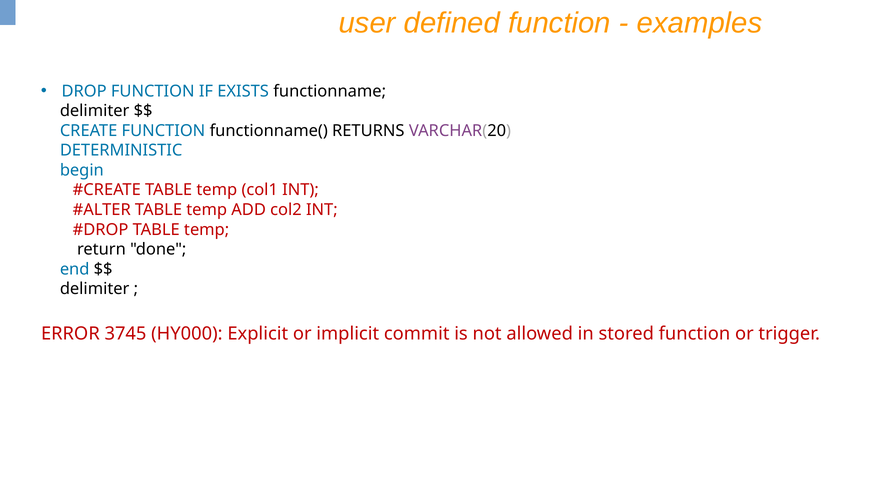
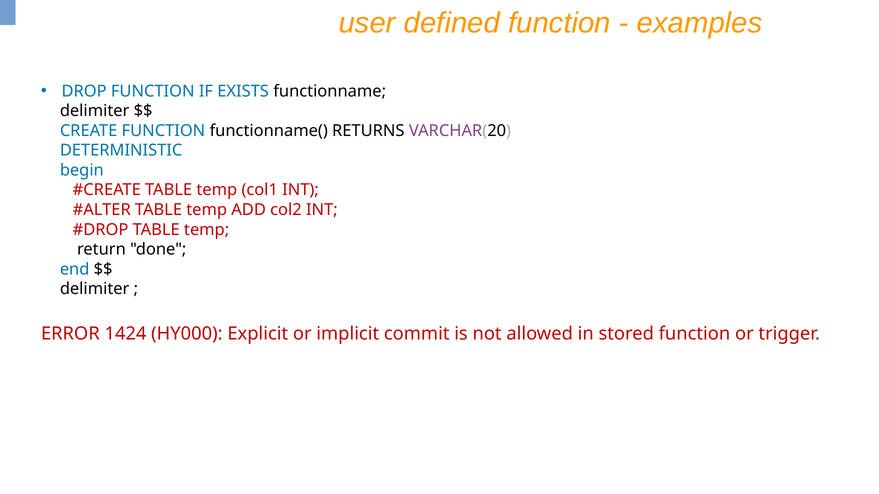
3745: 3745 -> 1424 (125, 334)
